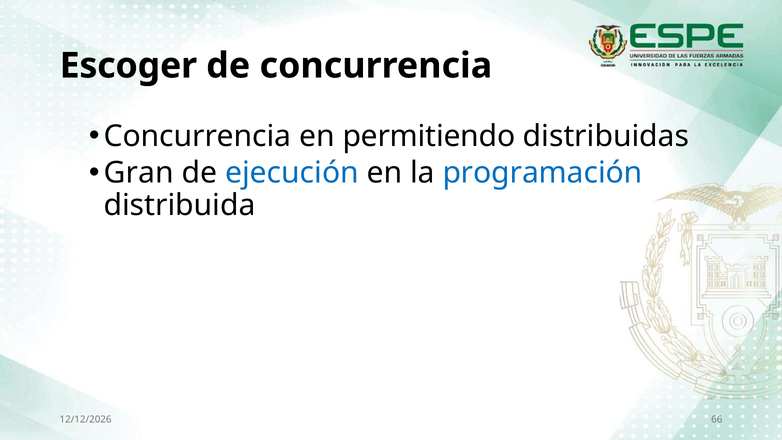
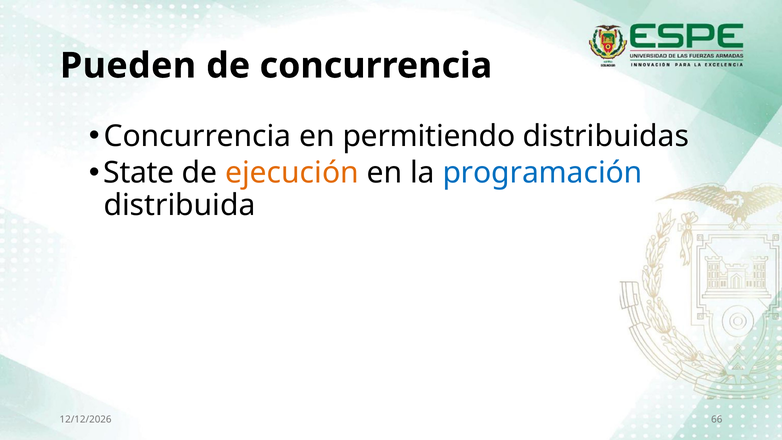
Escoger: Escoger -> Pueden (128, 66)
Gran: Gran -> State (139, 173)
ejecución colour: blue -> orange (292, 173)
